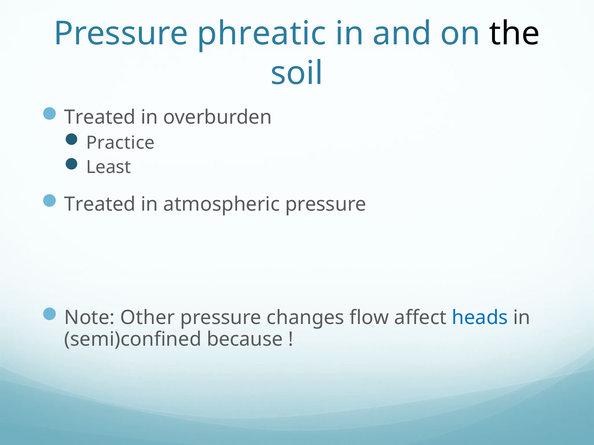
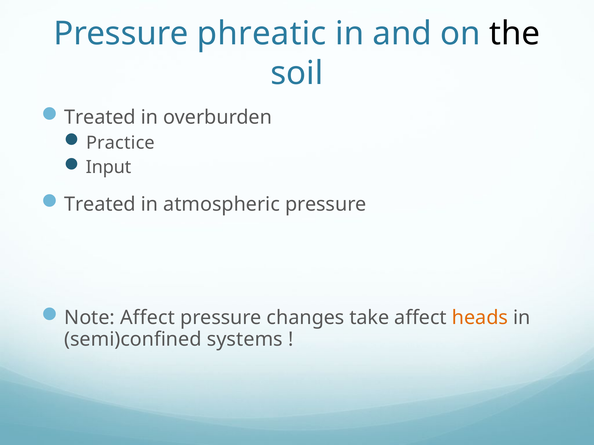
Least: Least -> Input (109, 167)
Note Other: Other -> Affect (147, 318)
flow: flow -> take (369, 318)
heads colour: blue -> orange (480, 318)
because: because -> systems (245, 340)
